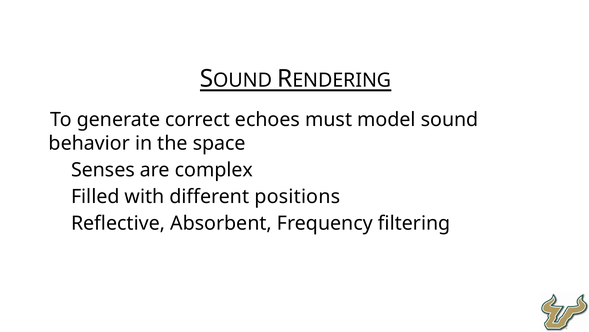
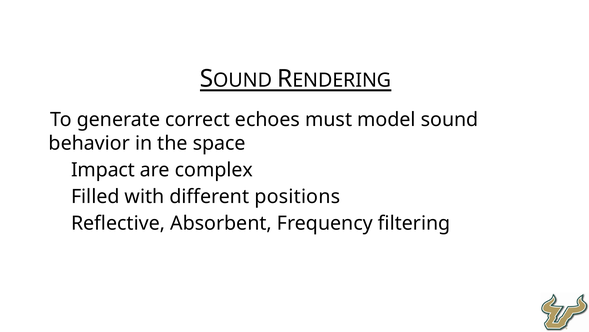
Senses: Senses -> Impact (103, 170)
